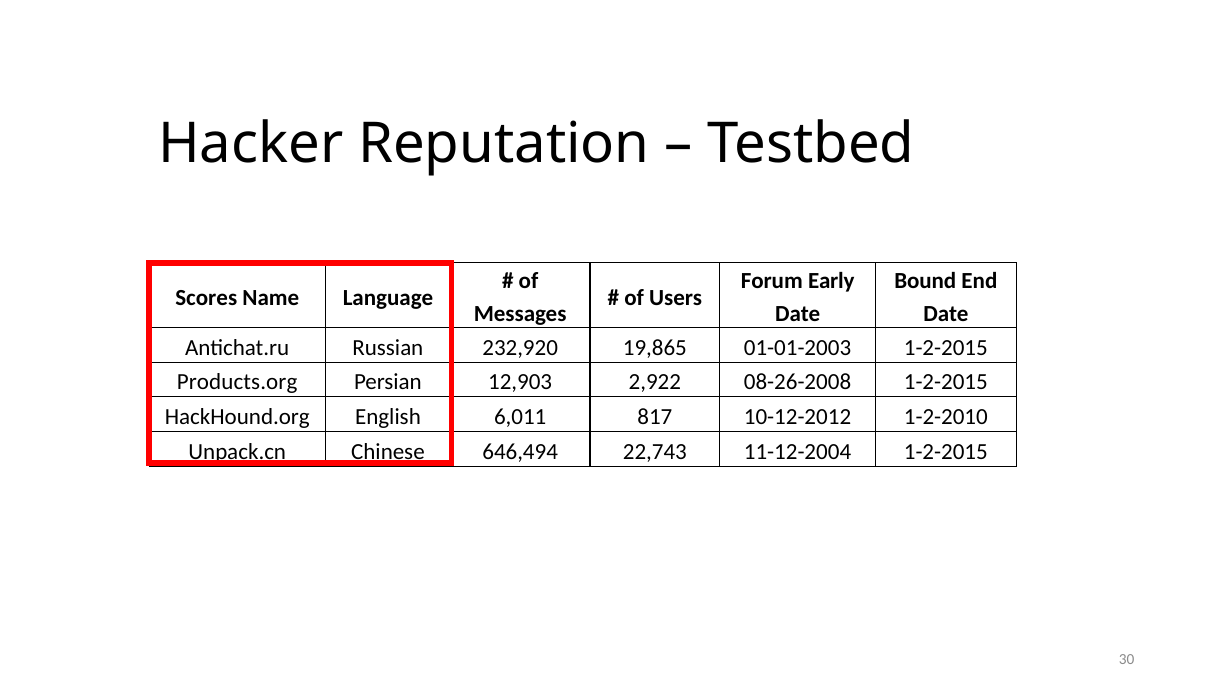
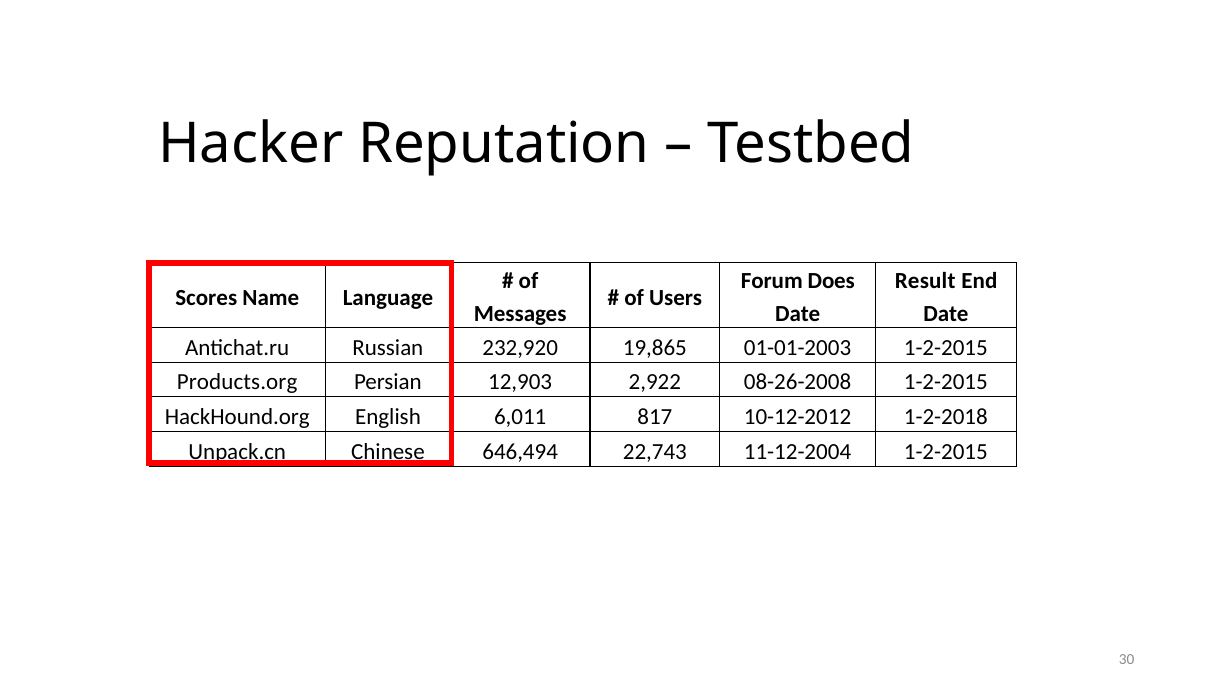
Early: Early -> Does (831, 281)
Bound: Bound -> Result (925, 281)
1-2-2010: 1-2-2010 -> 1-2-2018 (946, 417)
